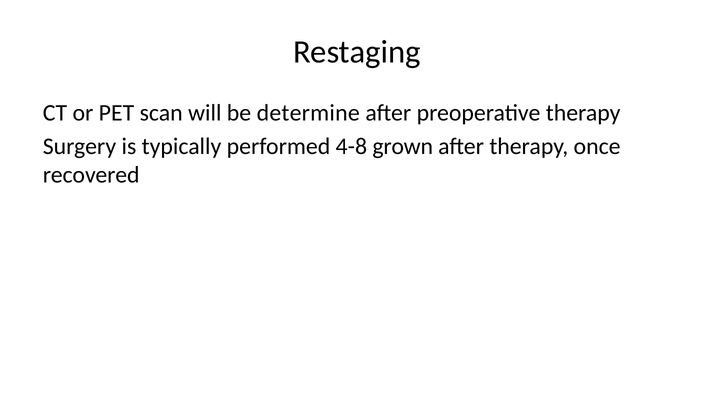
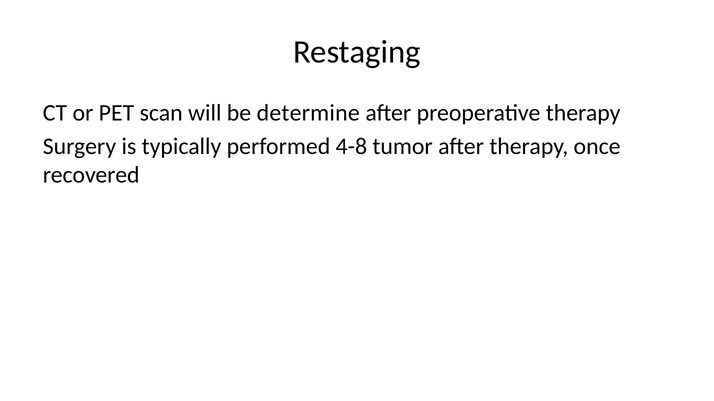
grown: grown -> tumor (403, 147)
